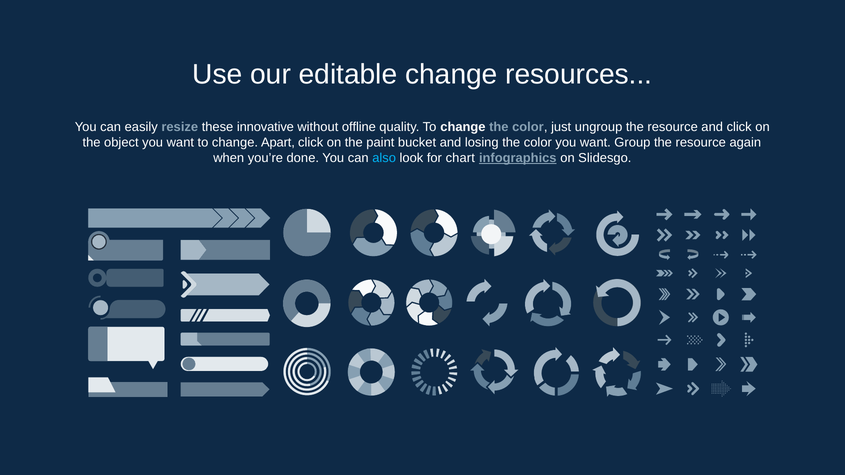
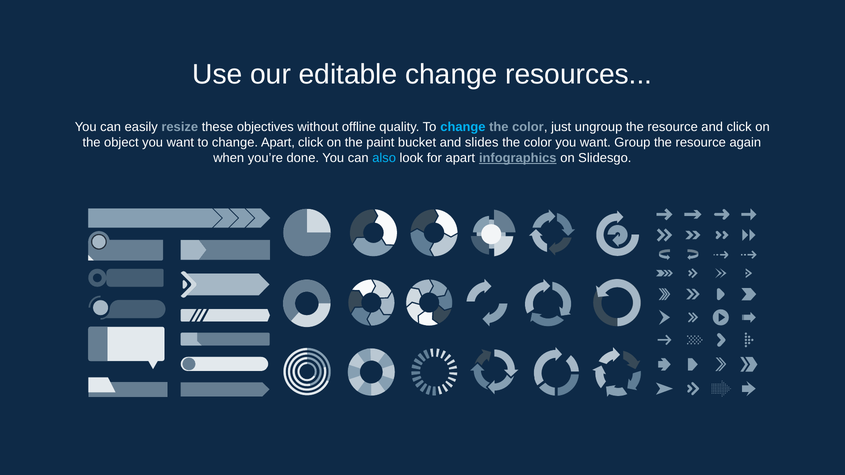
innovative: innovative -> objectives (265, 127)
change colour: white -> light blue (463, 127)
losing: losing -> slides (482, 142)
for chart: chart -> apart (460, 158)
